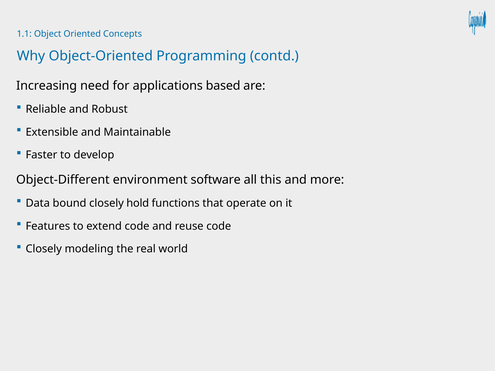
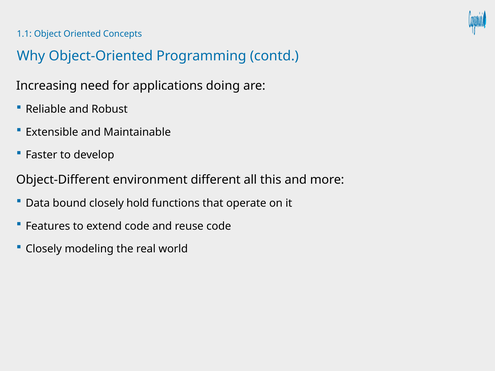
based: based -> doing (223, 86)
software: software -> different (216, 180)
